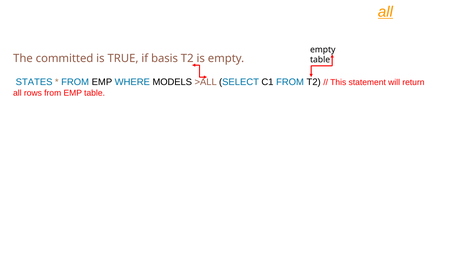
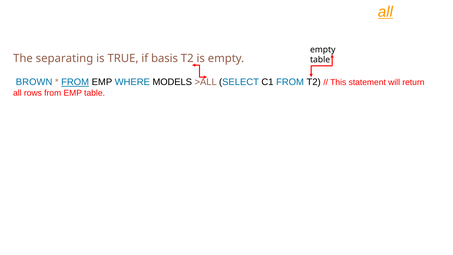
committed: committed -> separating (64, 58)
STATES: STATES -> BROWN (34, 82)
FROM underline: none -> present (75, 82)
